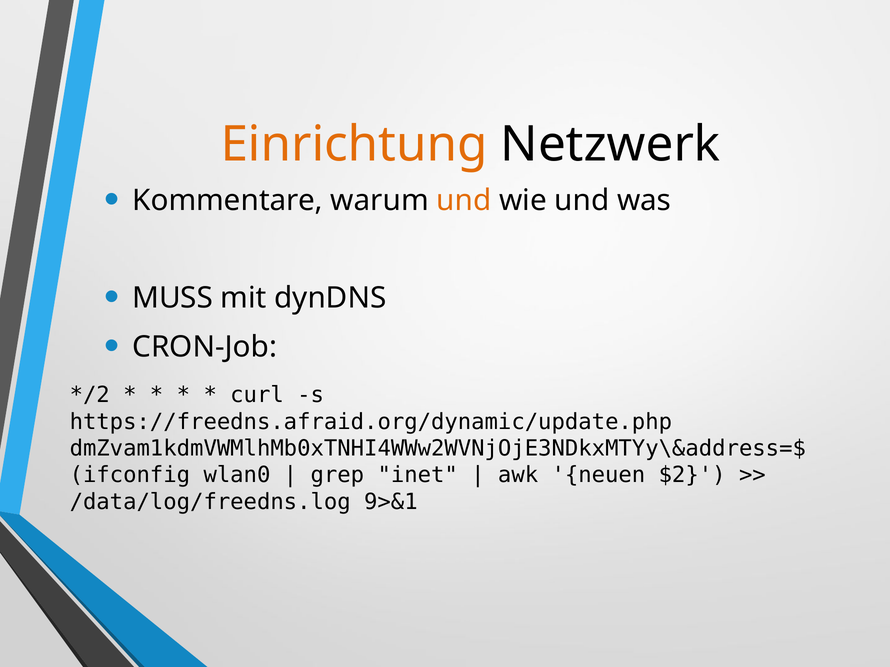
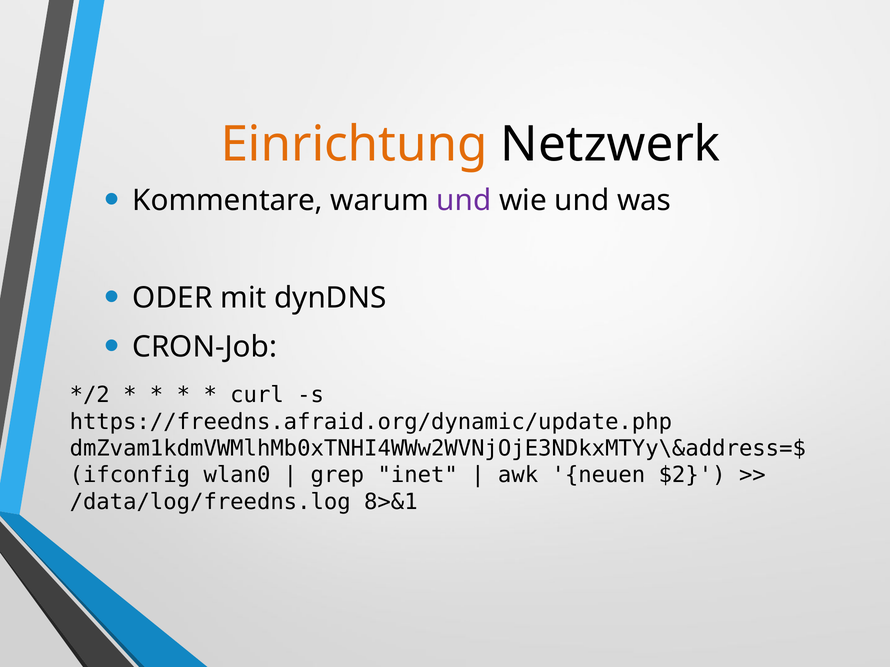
und colour: orange -> purple (464, 200)
MUSS: MUSS -> ODER (172, 298)
9>&1: 9>&1 -> 8>&1 (391, 502)
